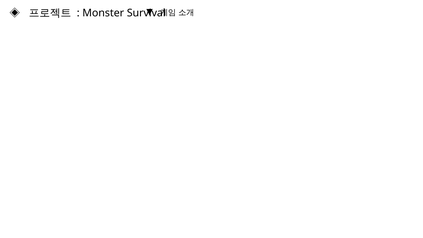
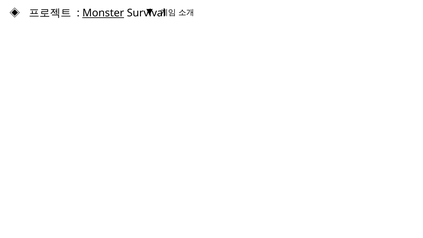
Monster underline: none -> present (103, 13)
